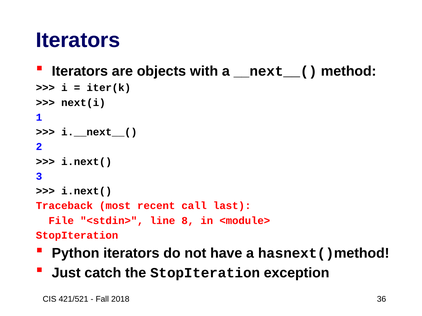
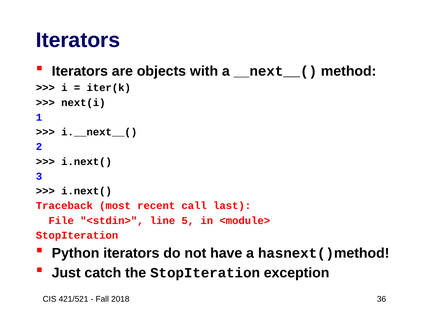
8: 8 -> 5 (188, 221)
